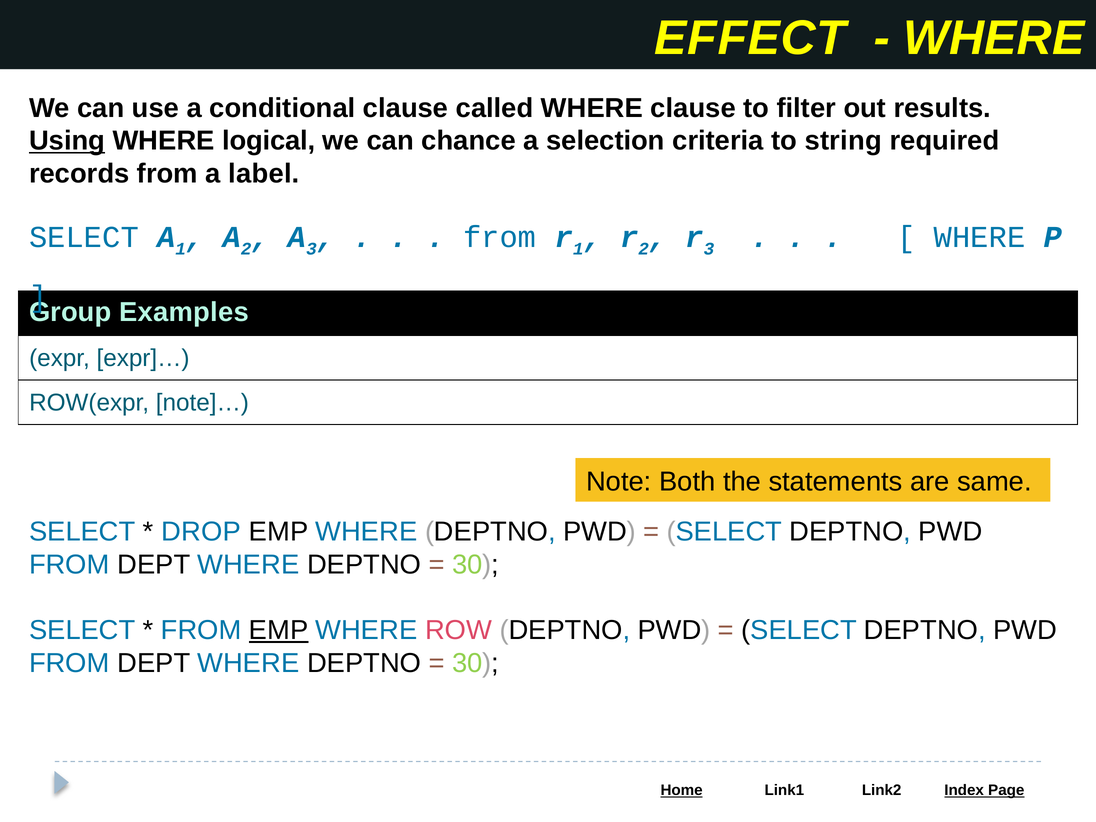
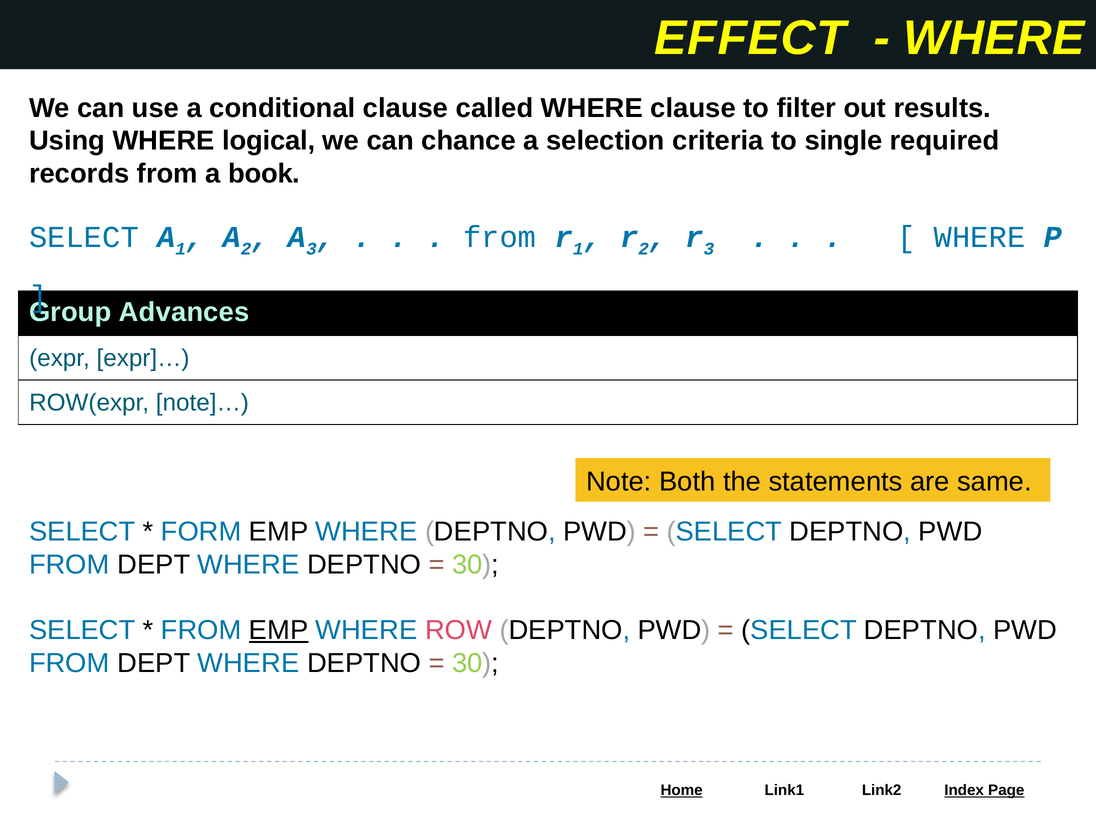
Using underline: present -> none (67, 141)
string: string -> single (844, 141)
label: label -> book (264, 174)
Examples: Examples -> Advances (184, 312)
DROP: DROP -> FORM (201, 532)
